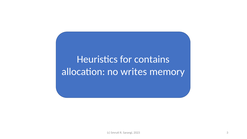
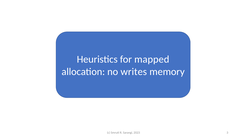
contains: contains -> mapped (152, 59)
